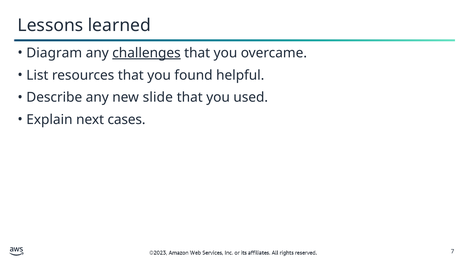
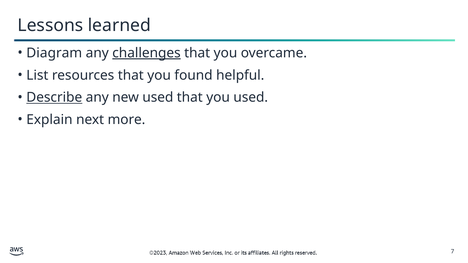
Describe underline: none -> present (54, 97)
new slide: slide -> used (158, 97)
cases: cases -> more (126, 120)
